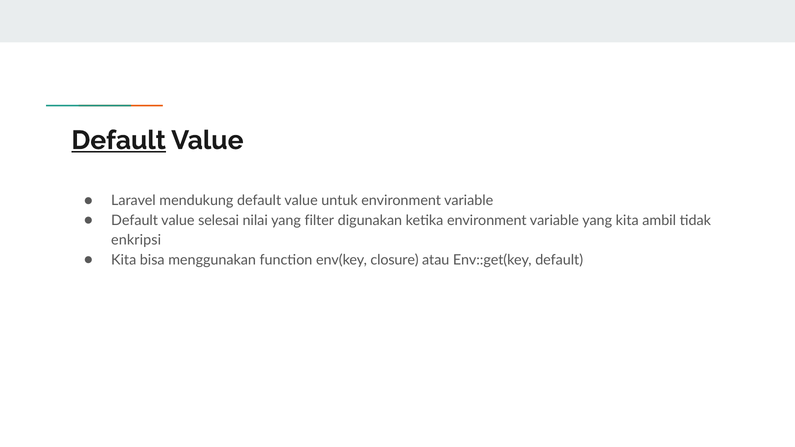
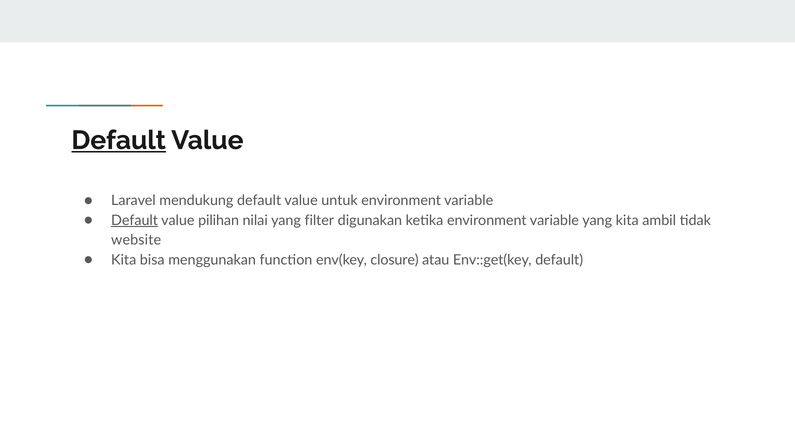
Default underline: none -> present (135, 221)
selesai: selesai -> pilihan (219, 221)
enkripsi: enkripsi -> website (136, 240)
